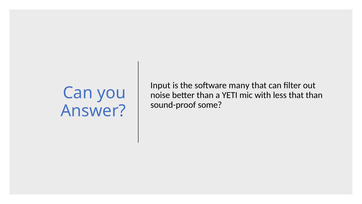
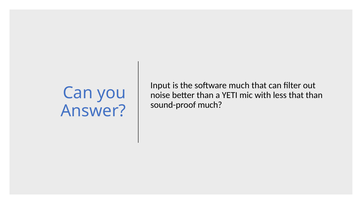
software many: many -> much (239, 85)
sound-proof some: some -> much (210, 105)
